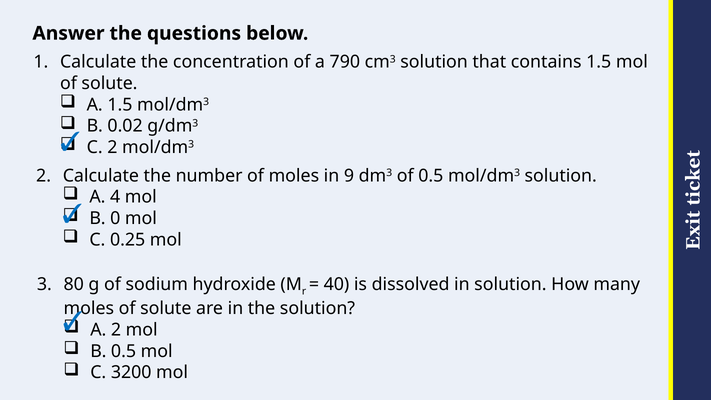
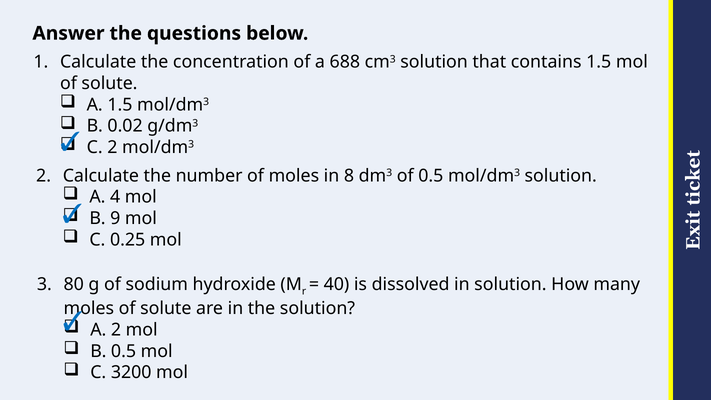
790: 790 -> 688 (345, 62)
9: 9 -> 8 (349, 176)
0: 0 -> 9 (115, 218)
